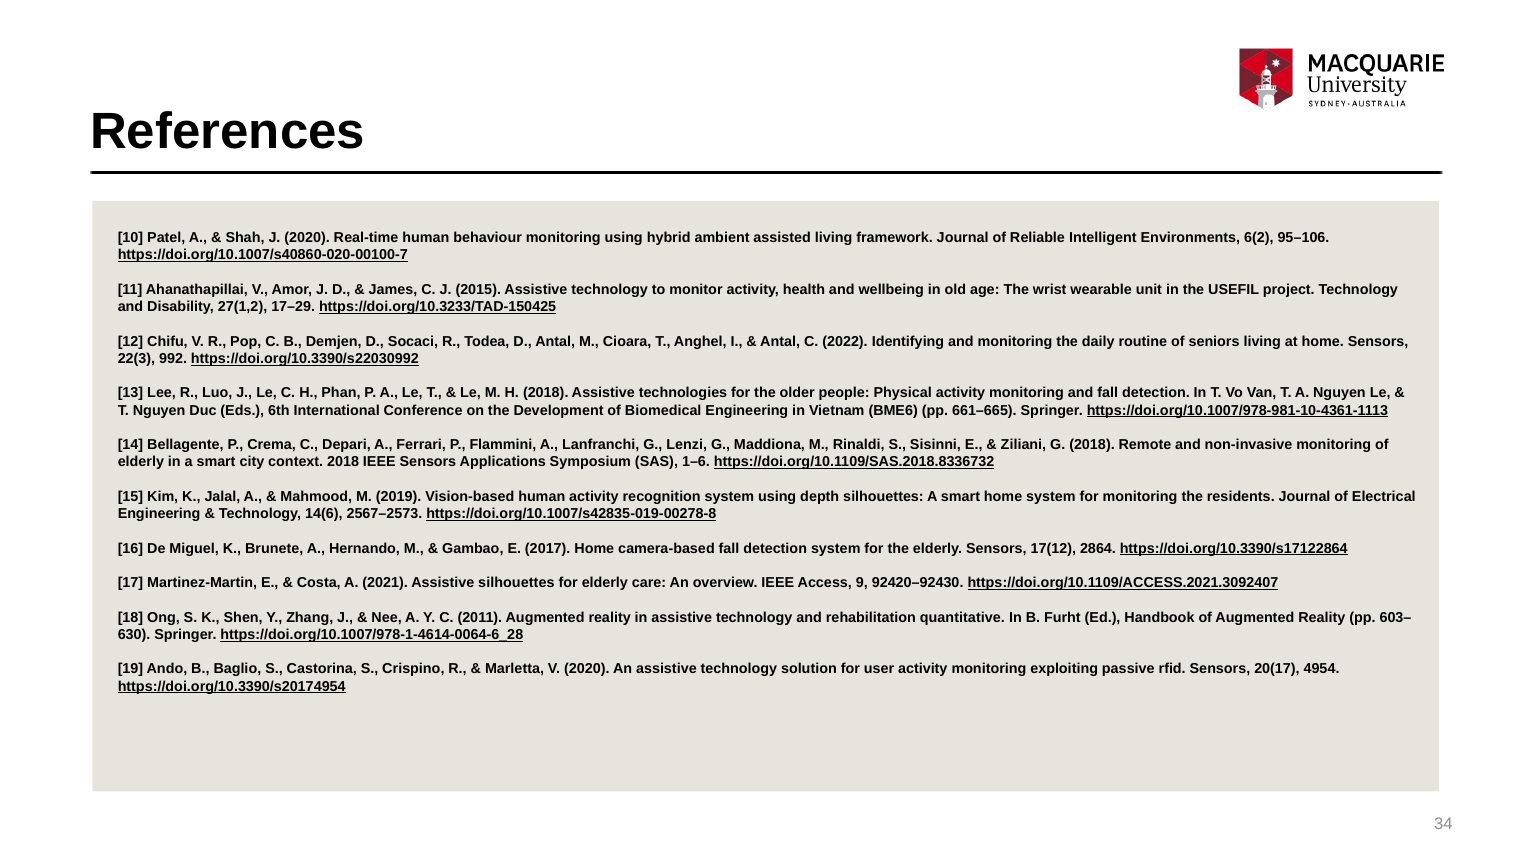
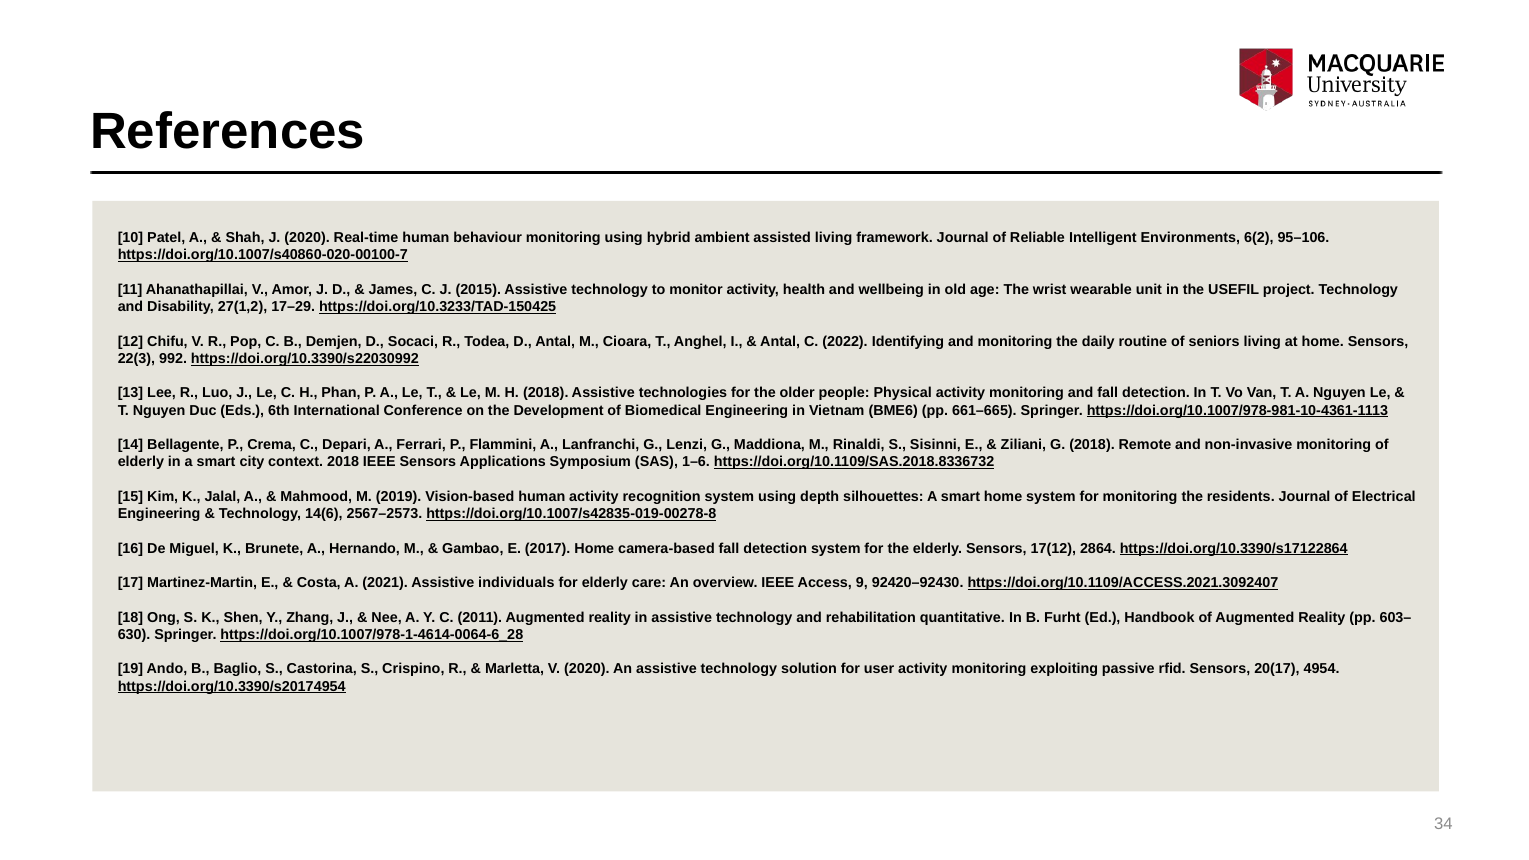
Assistive silhouettes: silhouettes -> individuals (516, 583)
